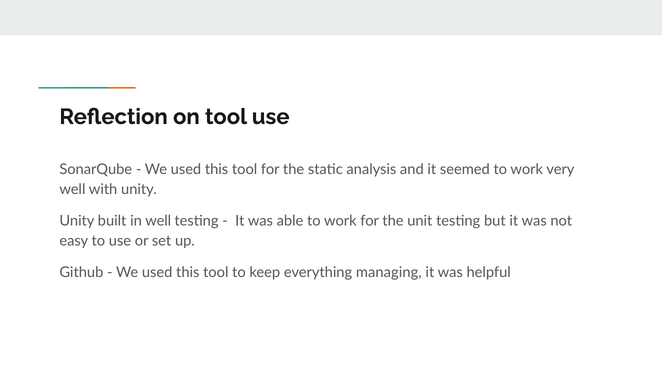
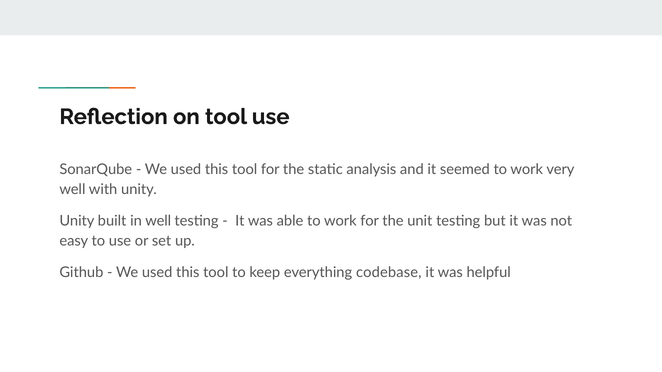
managing: managing -> codebase (389, 273)
